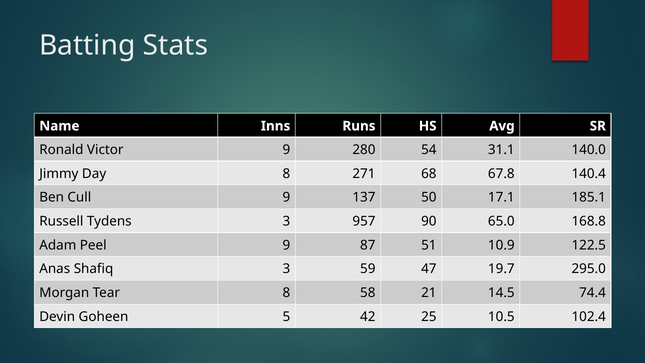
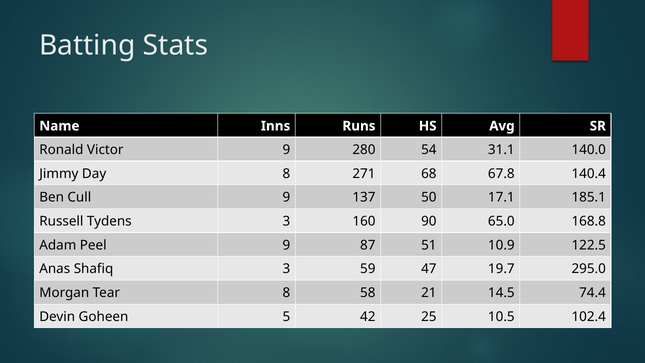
957: 957 -> 160 (364, 221)
